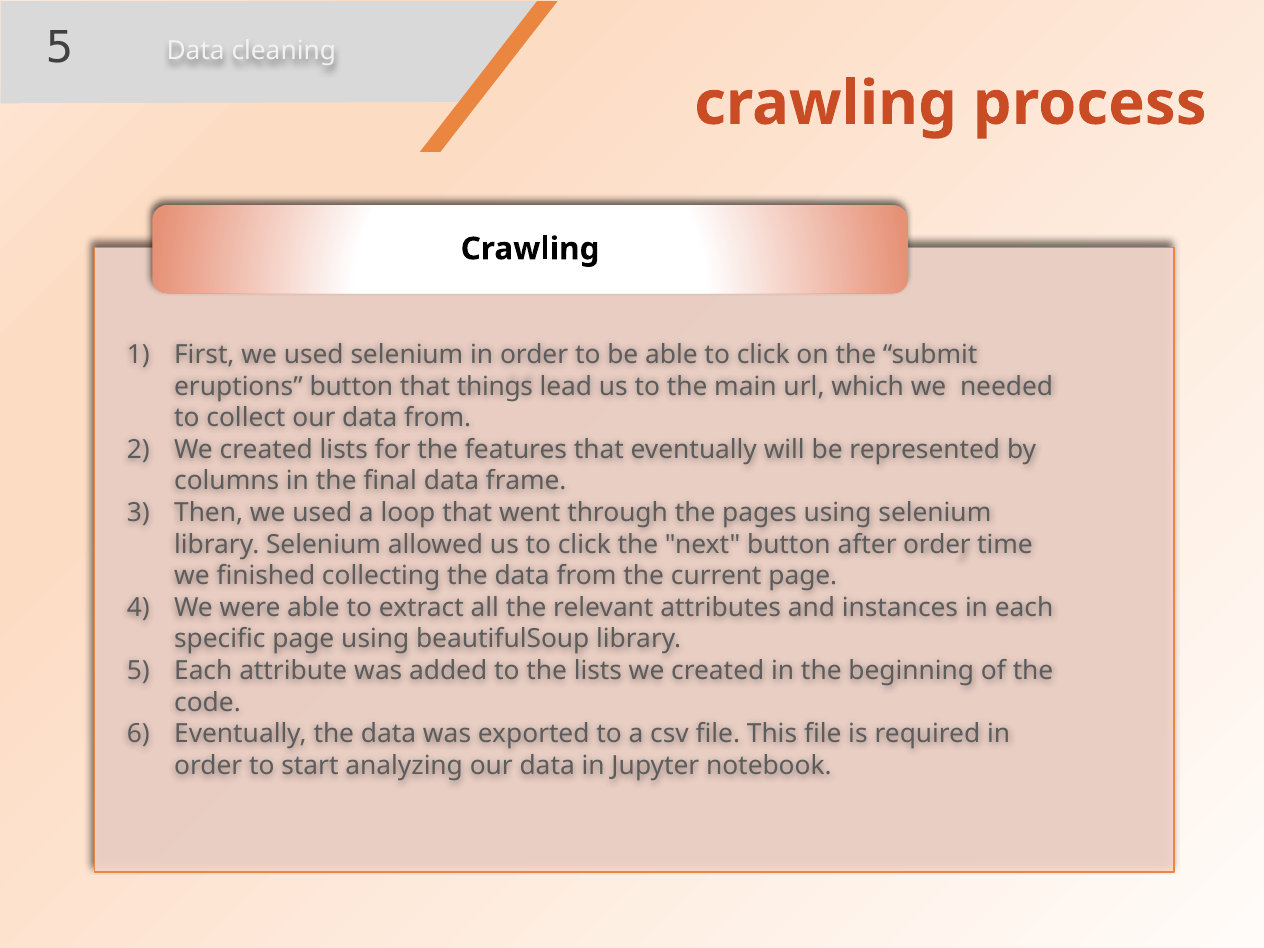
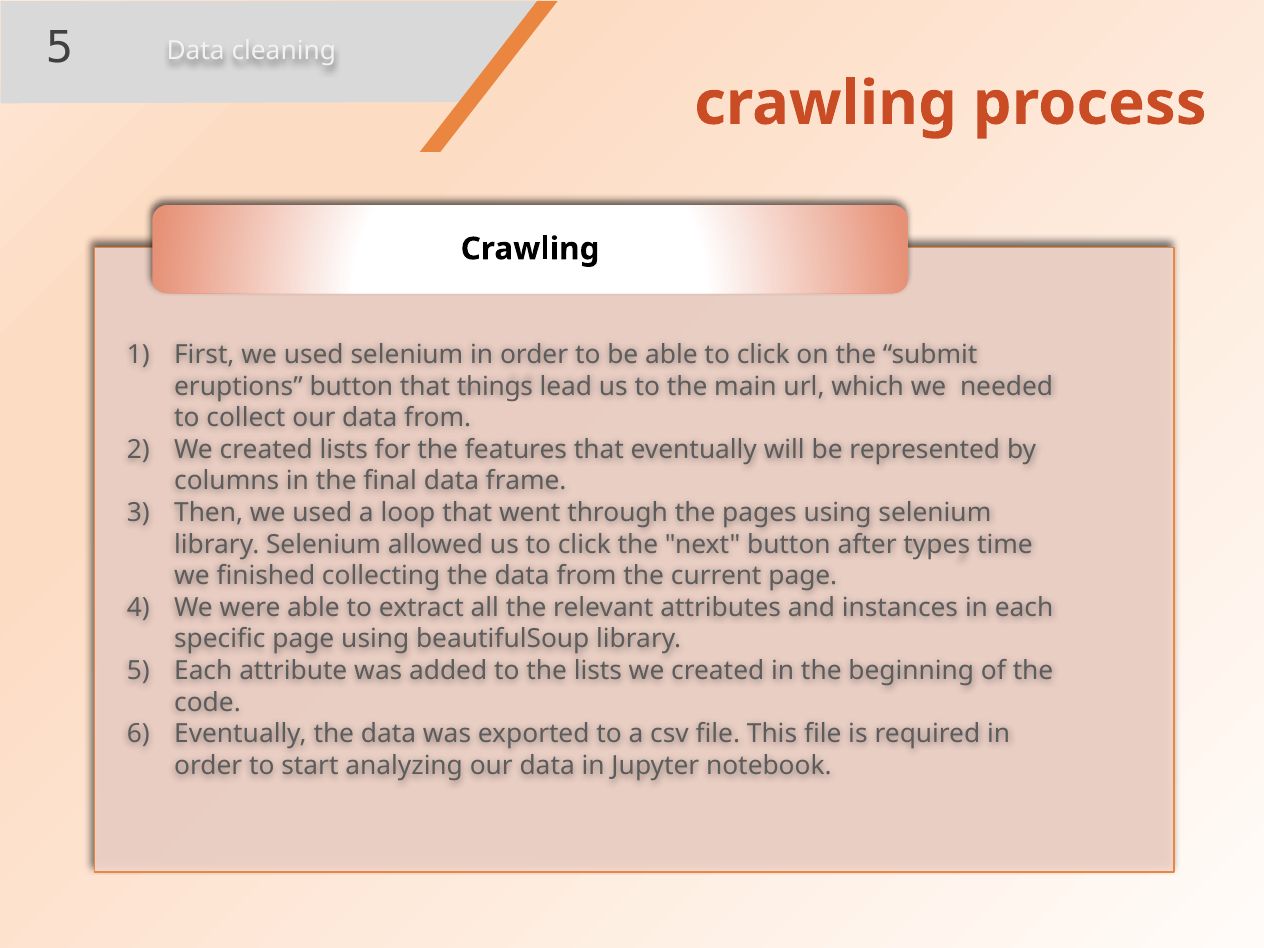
after order: order -> types (937, 544)
